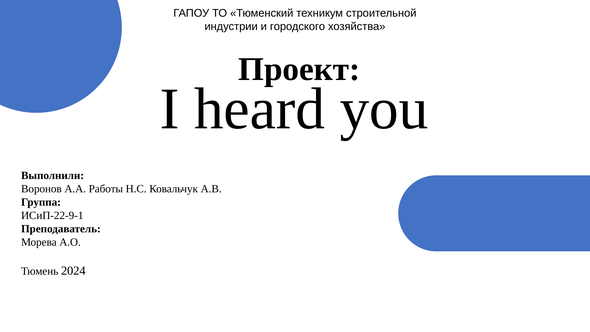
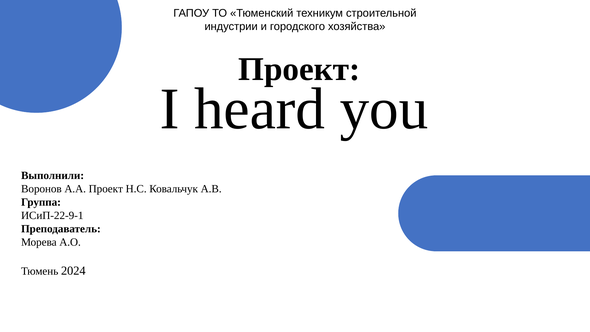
А.А Работы: Работы -> Проект (106, 189)
